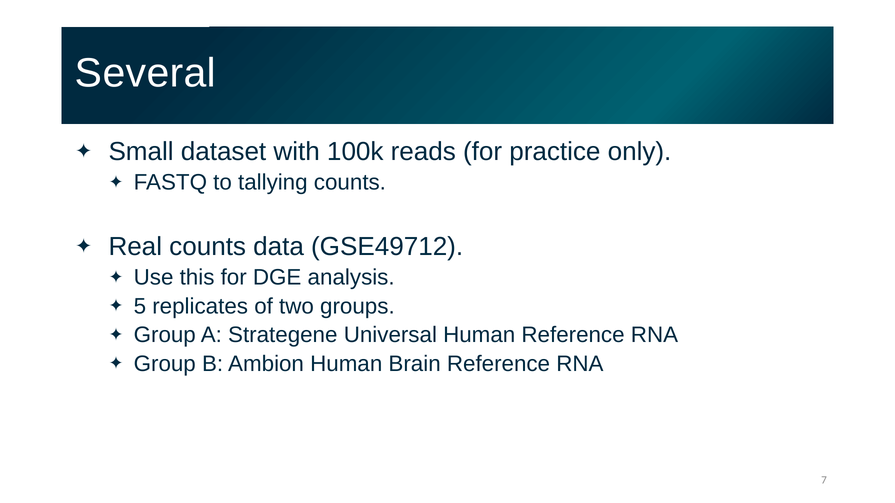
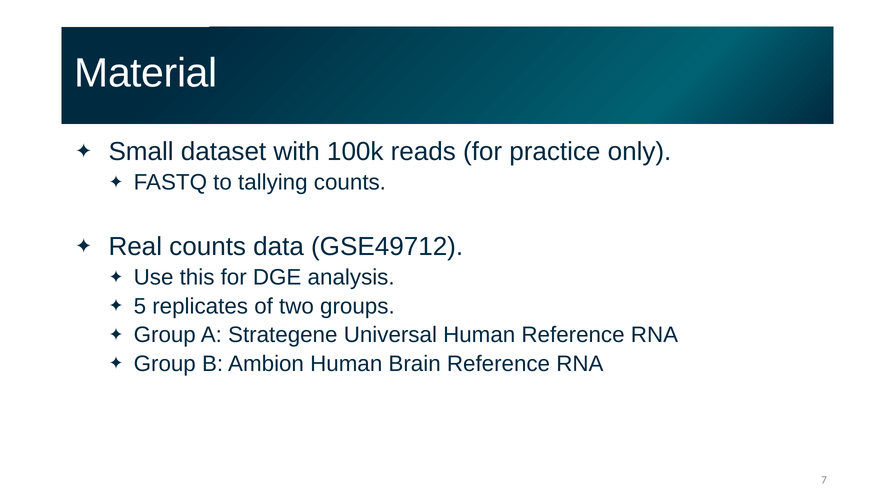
Several: Several -> Material (146, 74)
